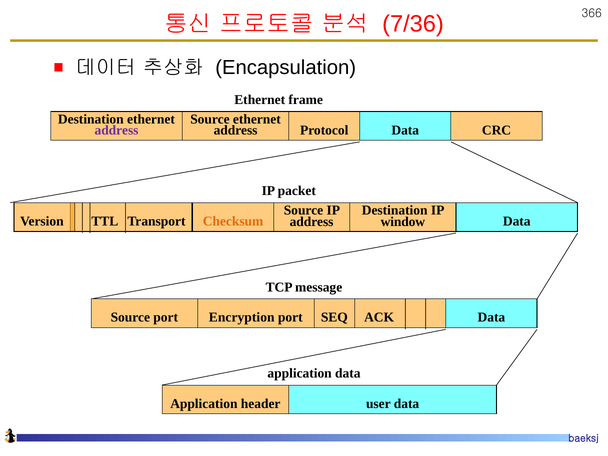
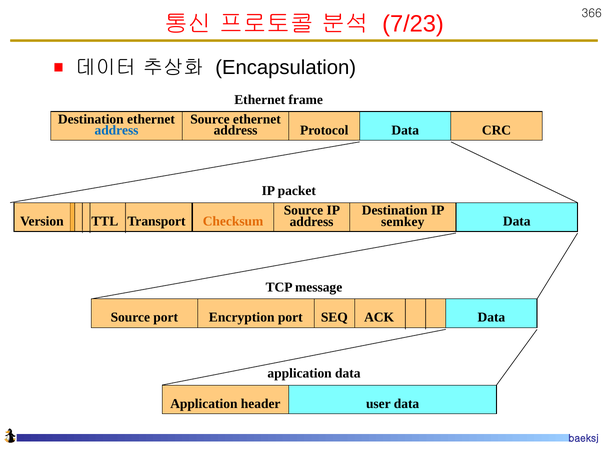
7/36: 7/36 -> 7/23 (413, 24)
address colour: purple -> blue (117, 130)
window: window -> semkey (403, 222)
